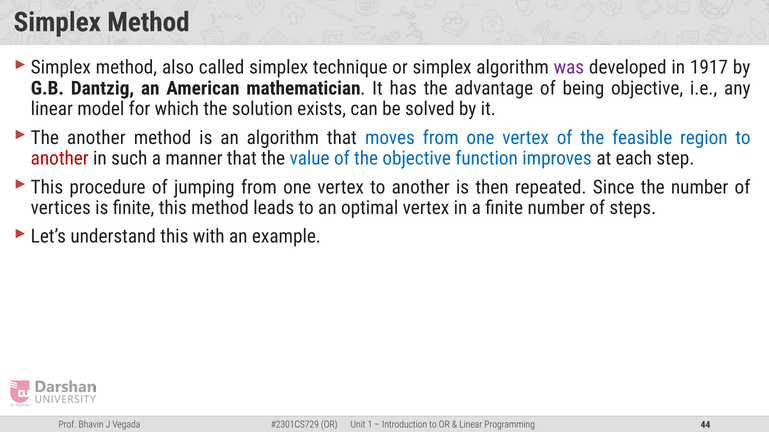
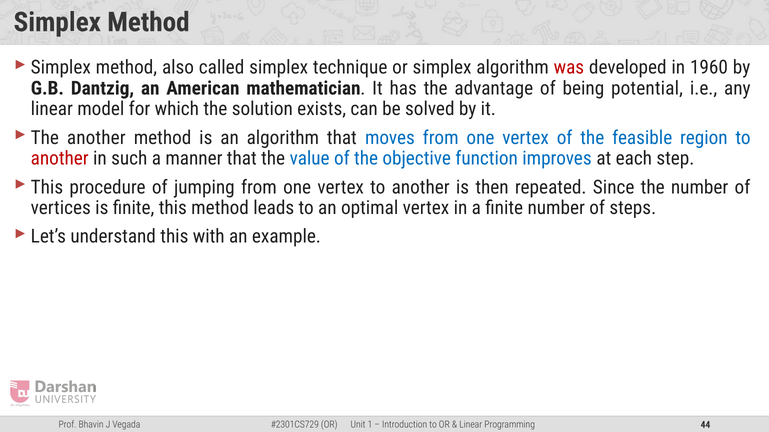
was colour: purple -> red (569, 68)
1917: 1917 -> 1960 (709, 68)
being objective: objective -> potential (647, 88)
